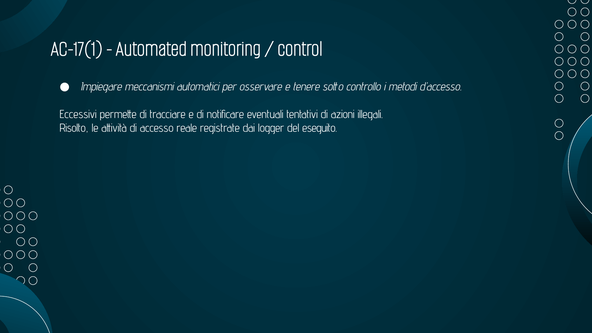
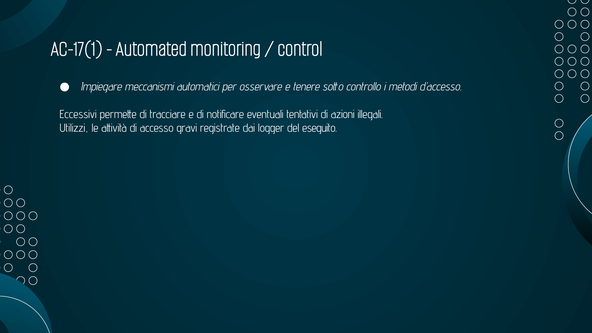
Risolto: Risolto -> Utilizzi (74, 128)
reale: reale -> gravi (187, 128)
